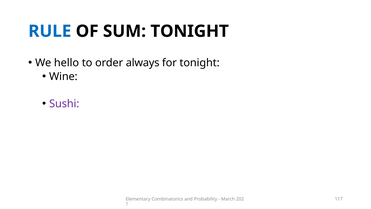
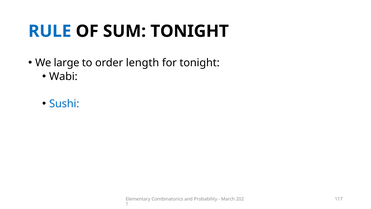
hello: hello -> large (67, 63)
always: always -> length (143, 63)
Wine: Wine -> Wabi (63, 76)
Sushi colour: purple -> blue (64, 104)
